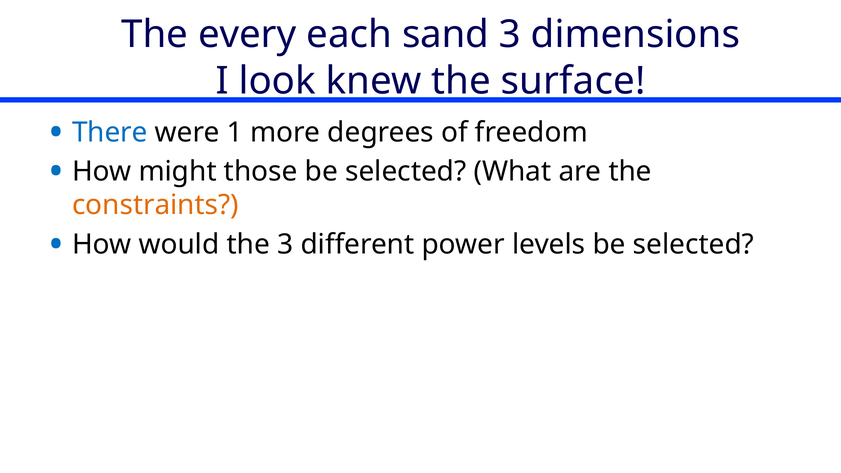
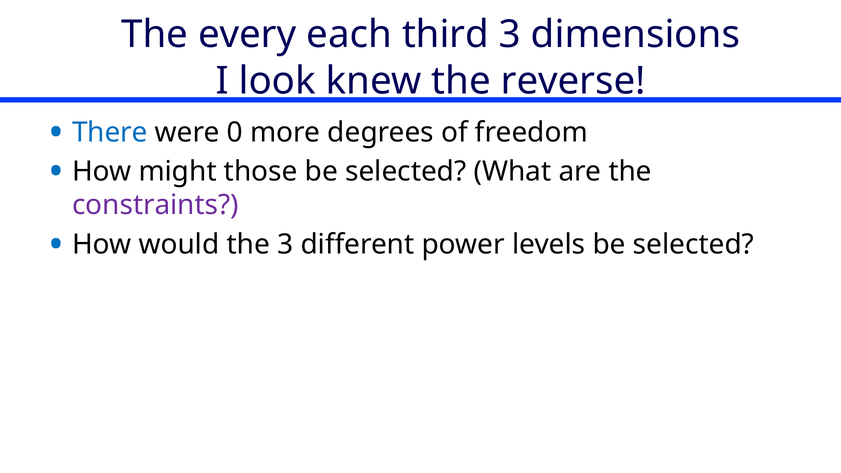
sand: sand -> third (445, 35)
surface: surface -> reverse (573, 81)
1: 1 -> 0 (235, 132)
constraints colour: orange -> purple (155, 205)
